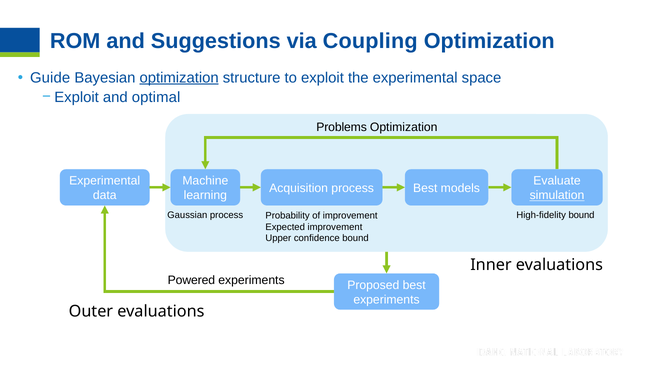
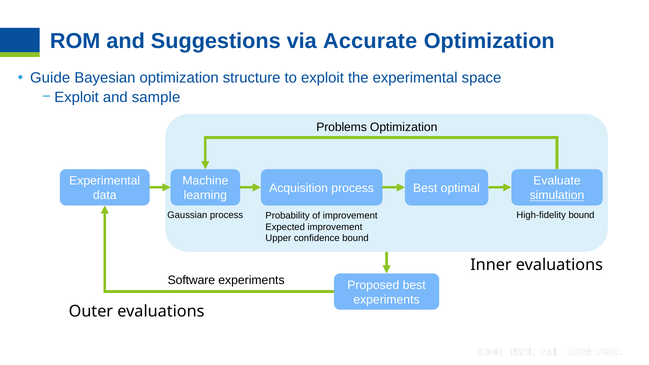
Coupling: Coupling -> Accurate (370, 41)
optimization underline: present -> none (179, 78)
optimal: optimal -> sample (156, 97)
models: models -> optimal (460, 188)
Powered: Powered -> Software (191, 281)
